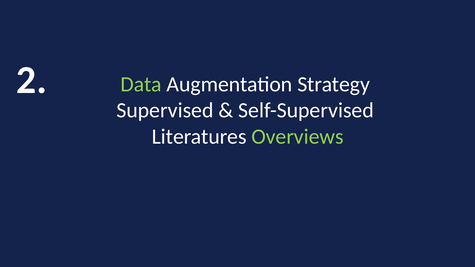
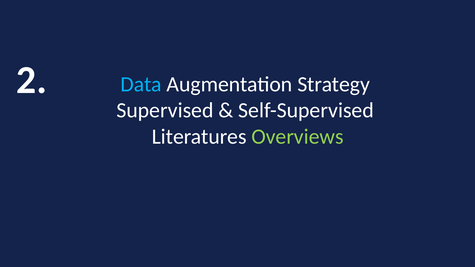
Data colour: light green -> light blue (141, 84)
